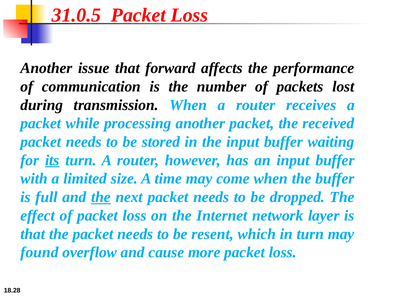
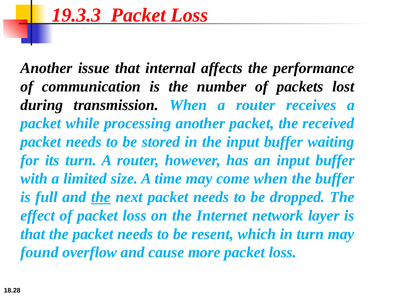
31.0.5: 31.0.5 -> 19.3.3 (76, 15)
forward: forward -> internal (171, 68)
its underline: present -> none (52, 160)
